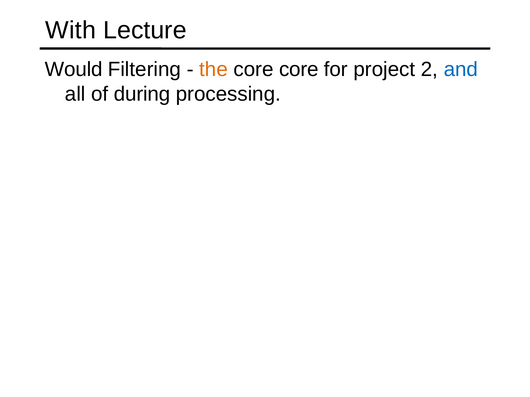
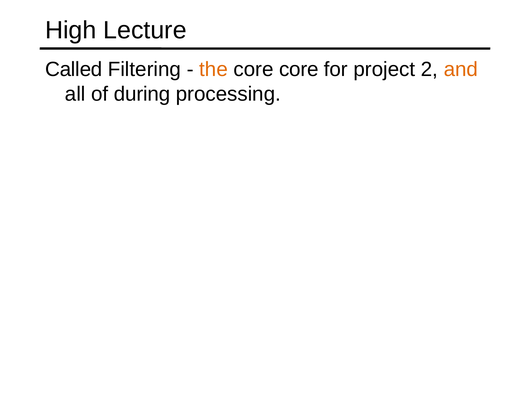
With: With -> High (71, 30)
Would: Would -> Called (74, 69)
and colour: blue -> orange (461, 69)
